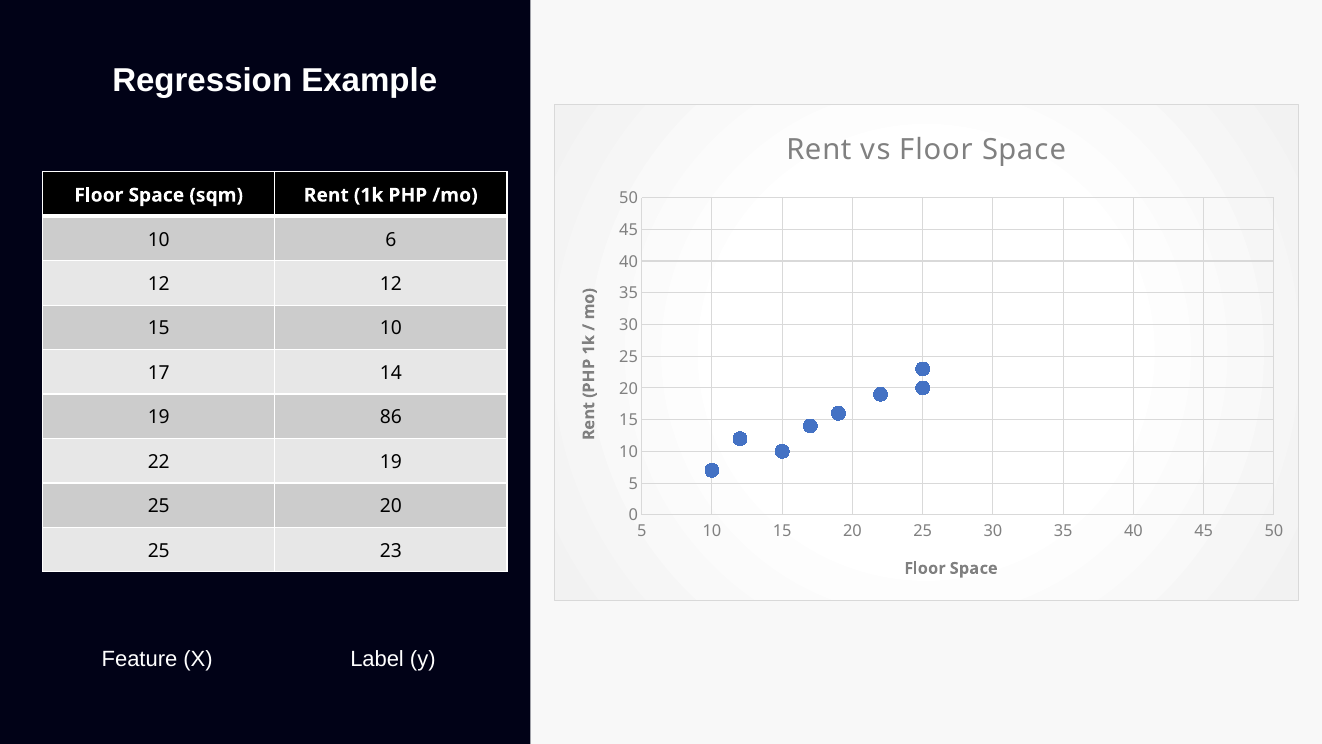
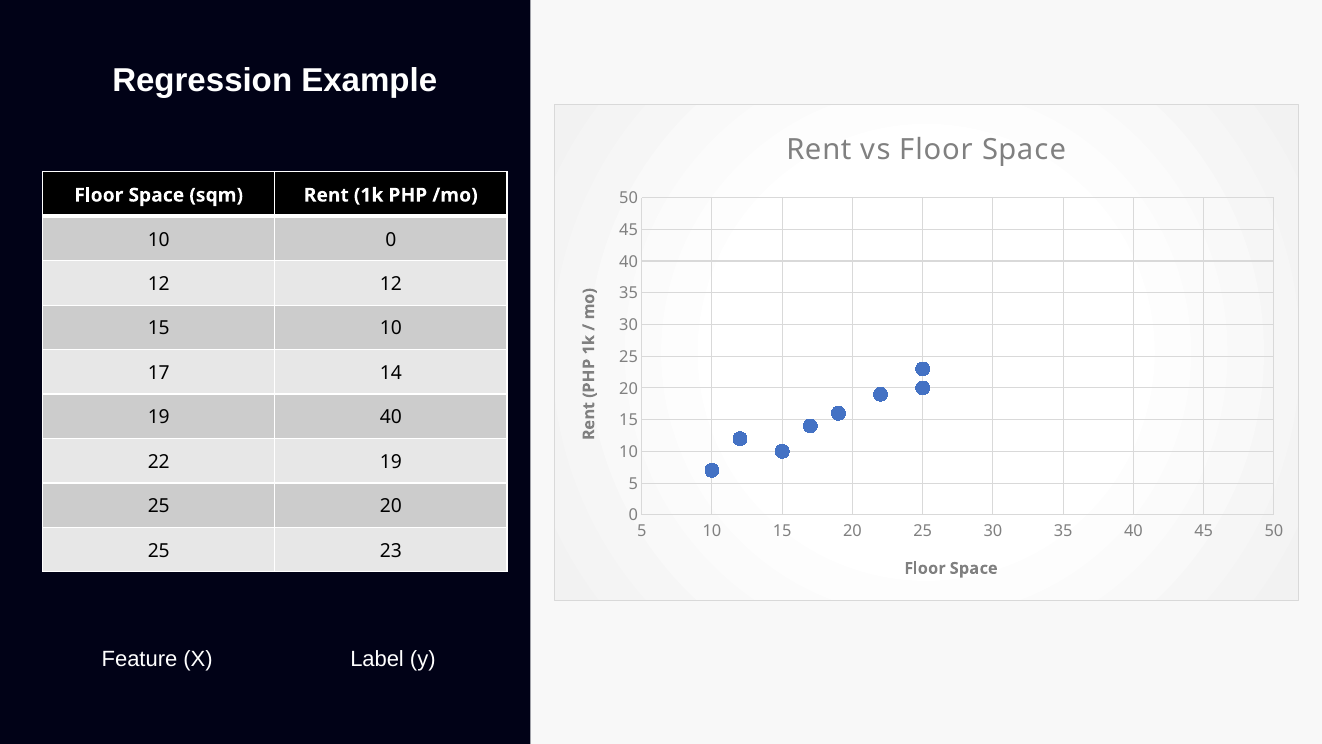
10 6: 6 -> 0 (391, 240)
19 86: 86 -> 40 (391, 417)
